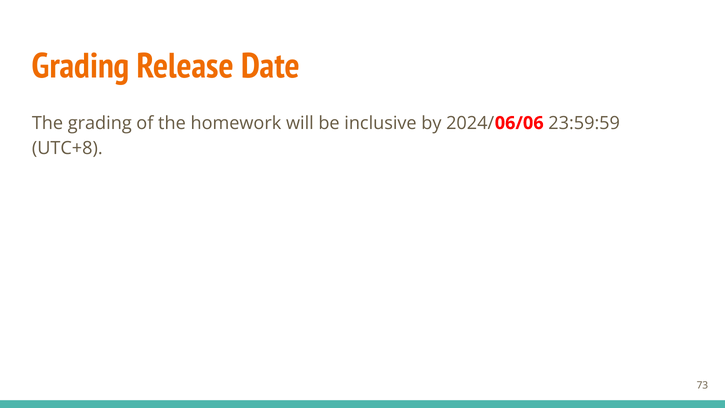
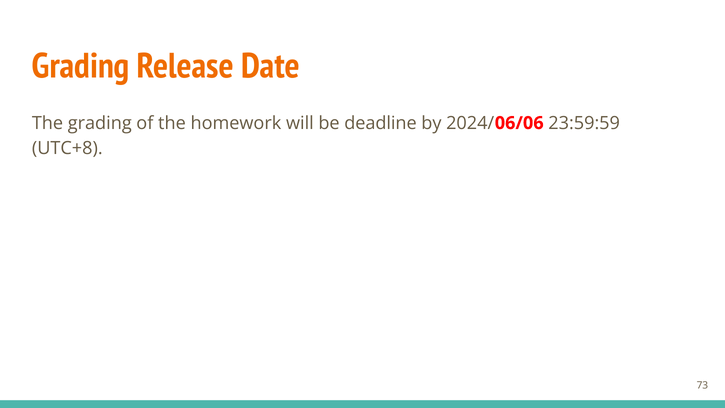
inclusive: inclusive -> deadline (381, 123)
